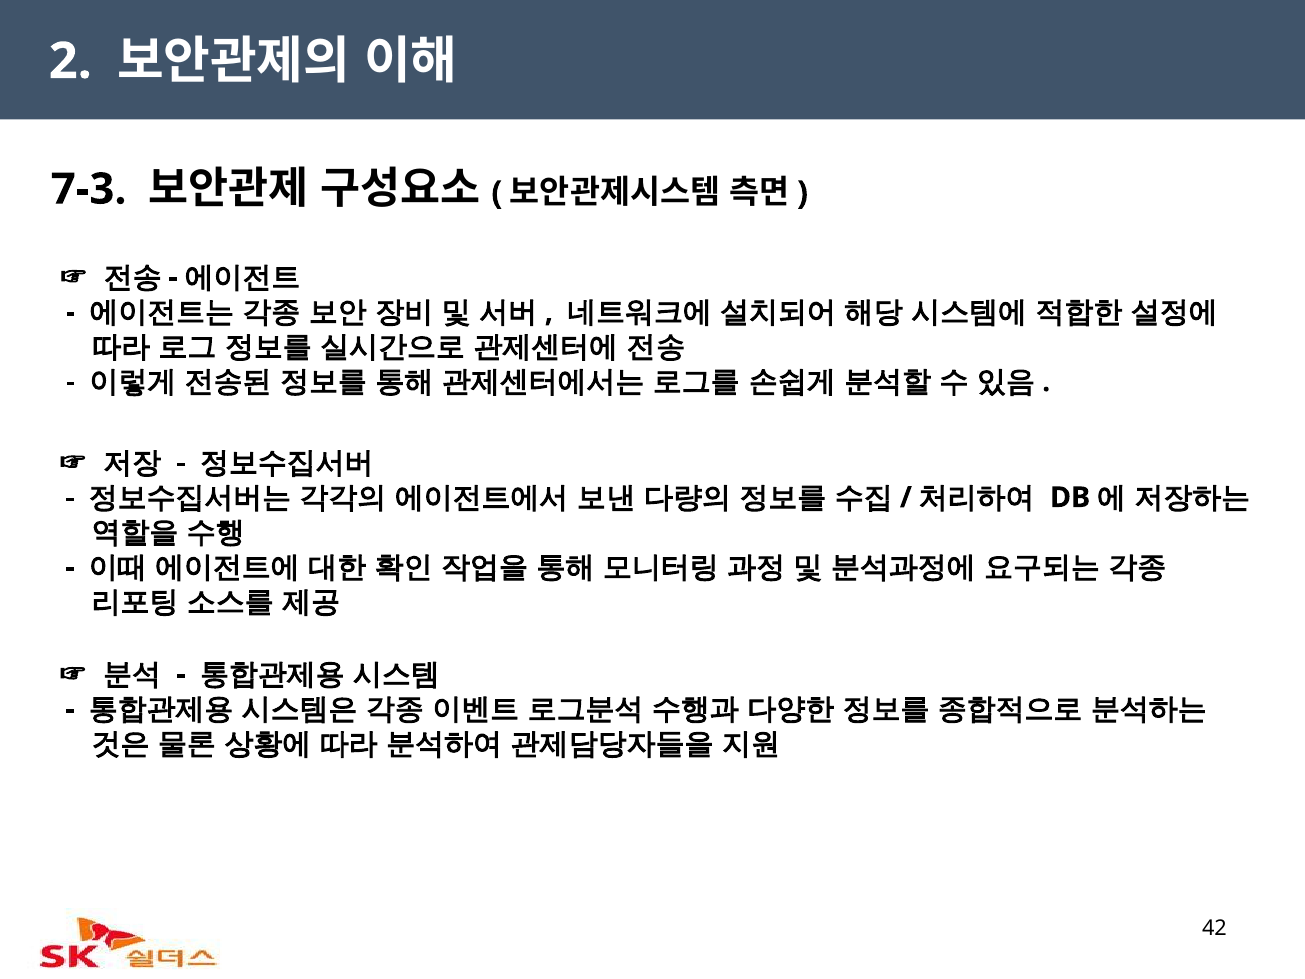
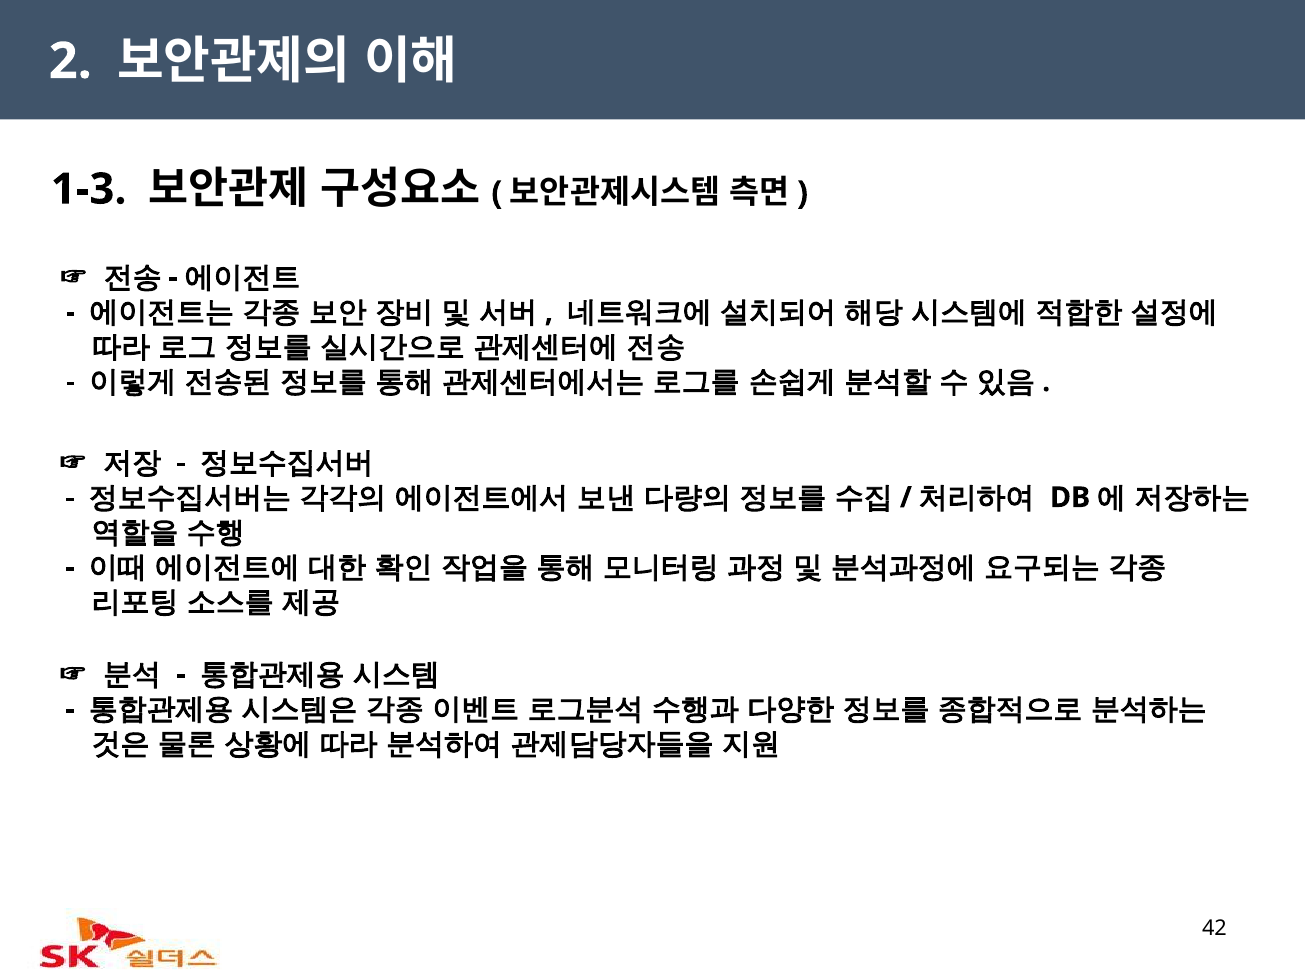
7-3: 7-3 -> 1-3 (89, 189)
